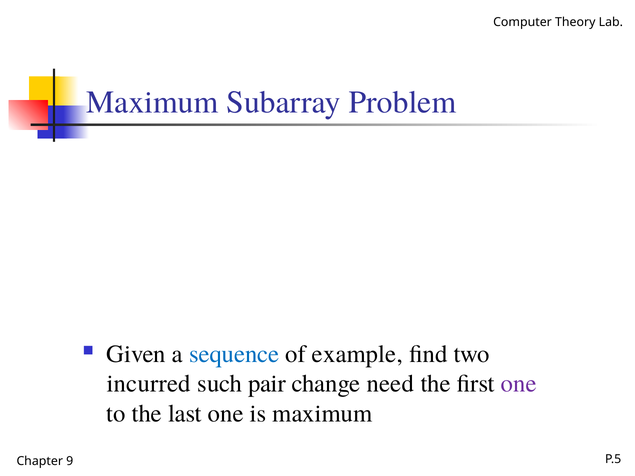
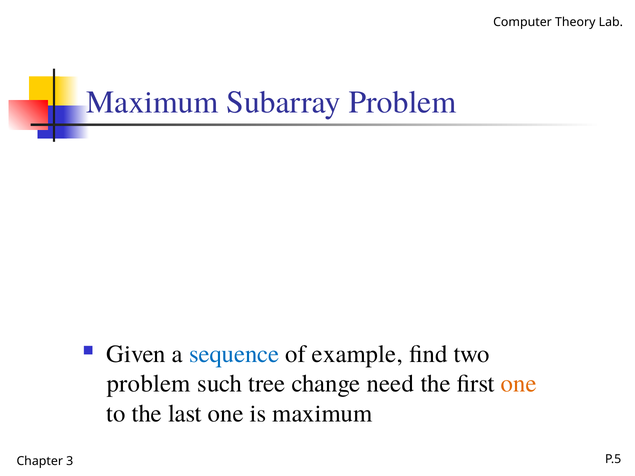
incurred: incurred -> problem (149, 384)
pair: pair -> tree (267, 384)
one colour: purple -> orange (519, 384)
9: 9 -> 3 (70, 461)
